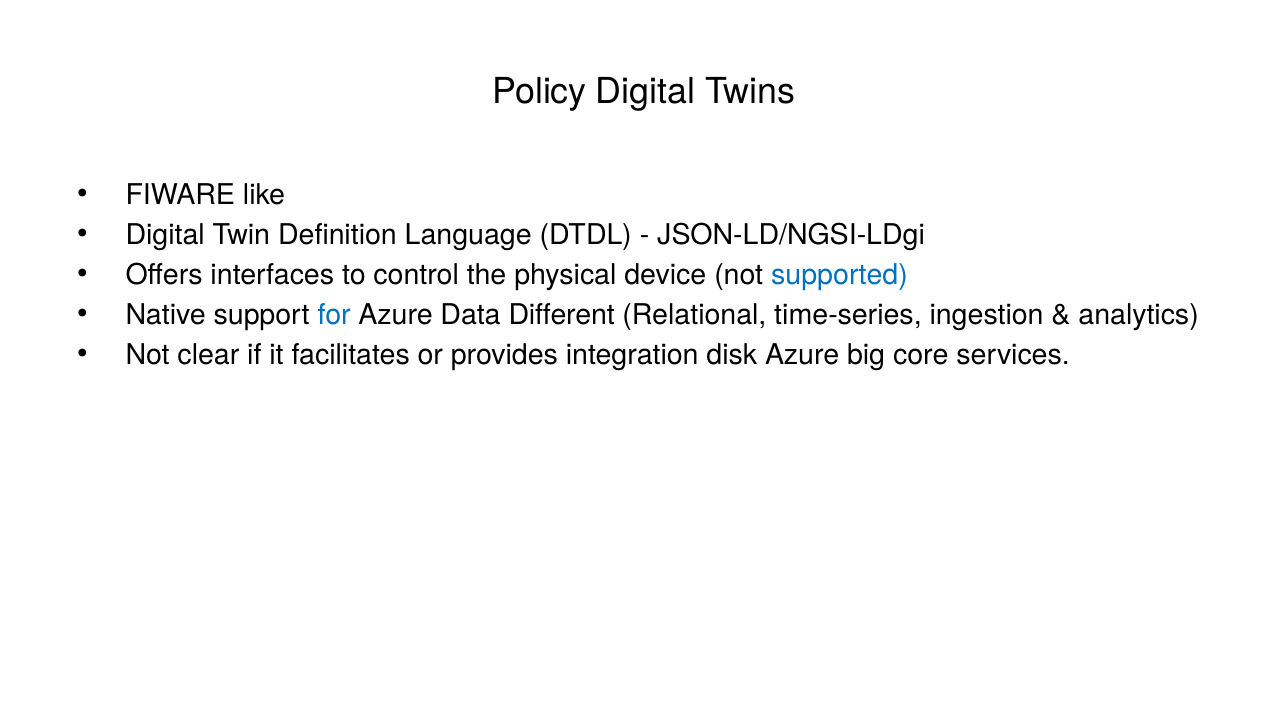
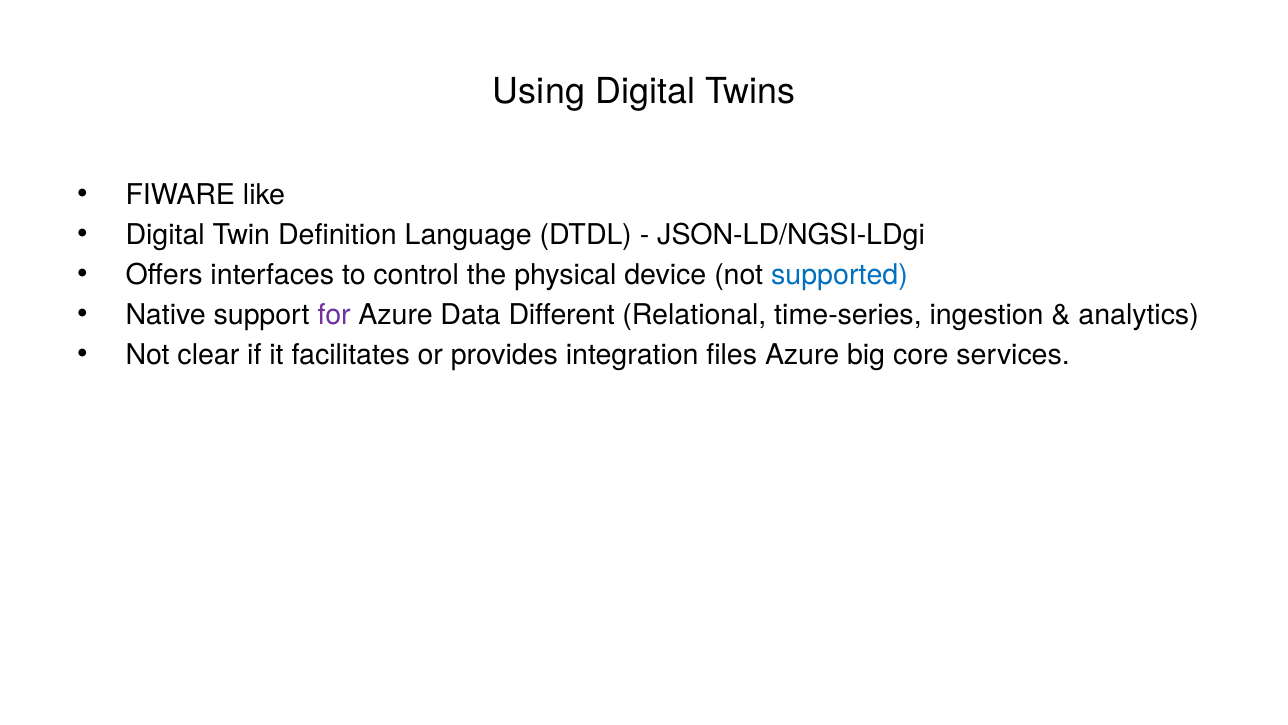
Policy: Policy -> Using (539, 92)
for colour: blue -> purple (334, 315)
disk: disk -> files (732, 355)
